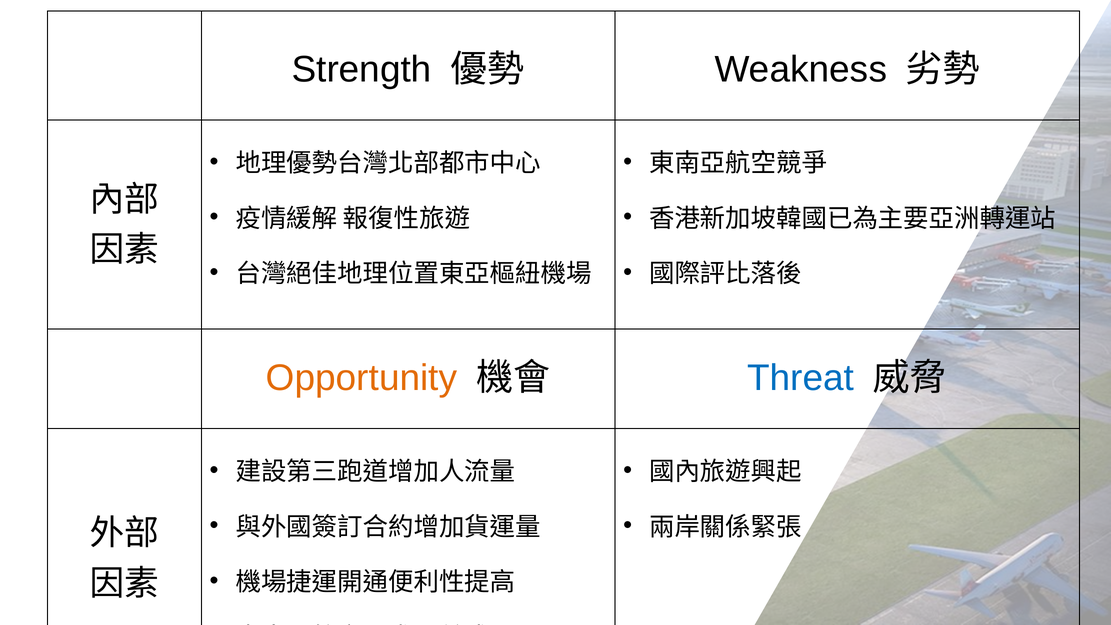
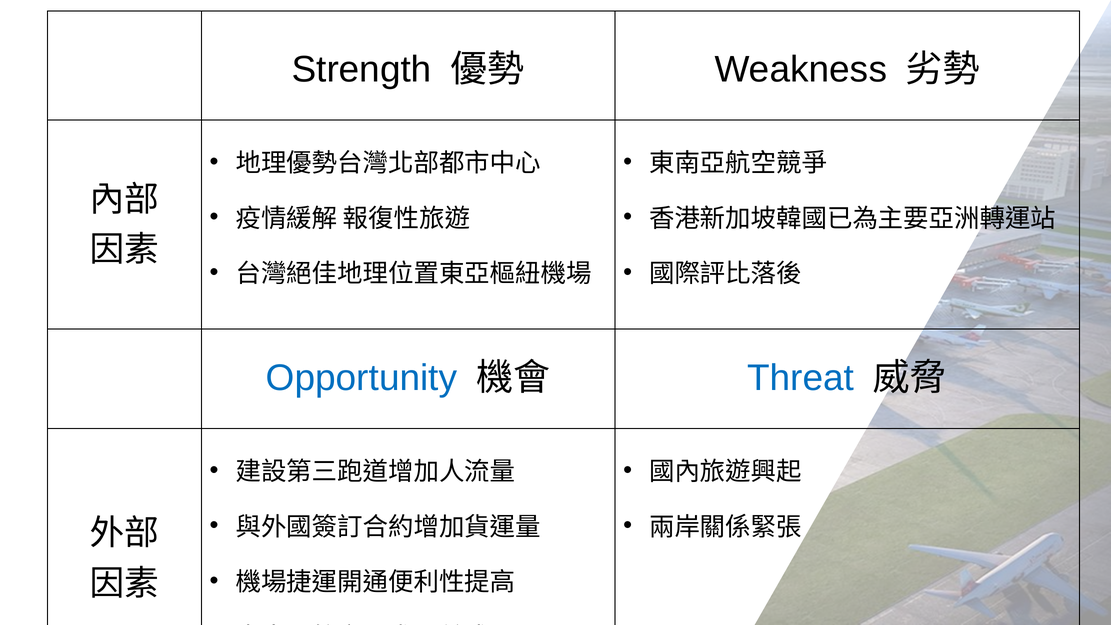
Opportunity colour: orange -> blue (362, 378)
